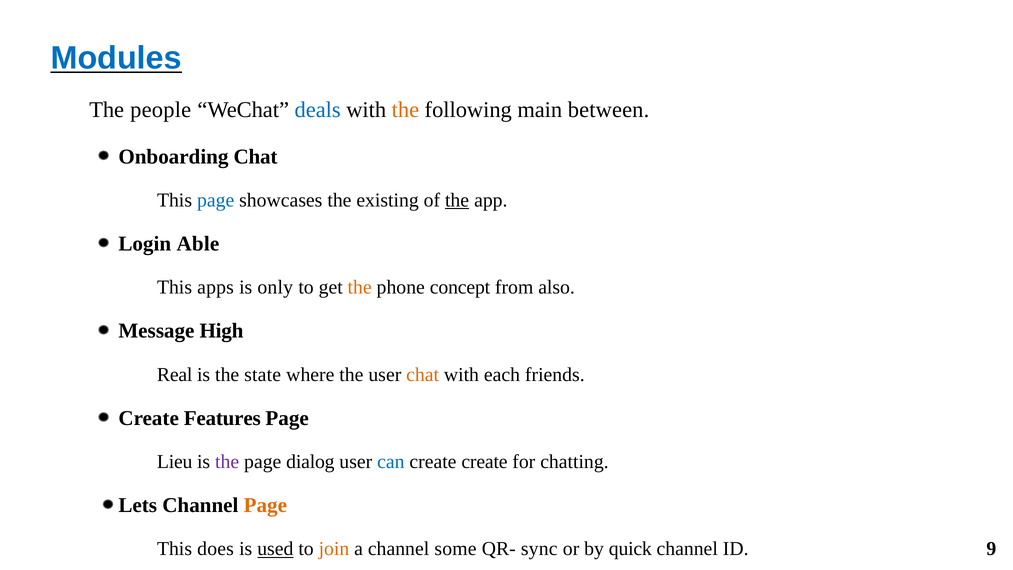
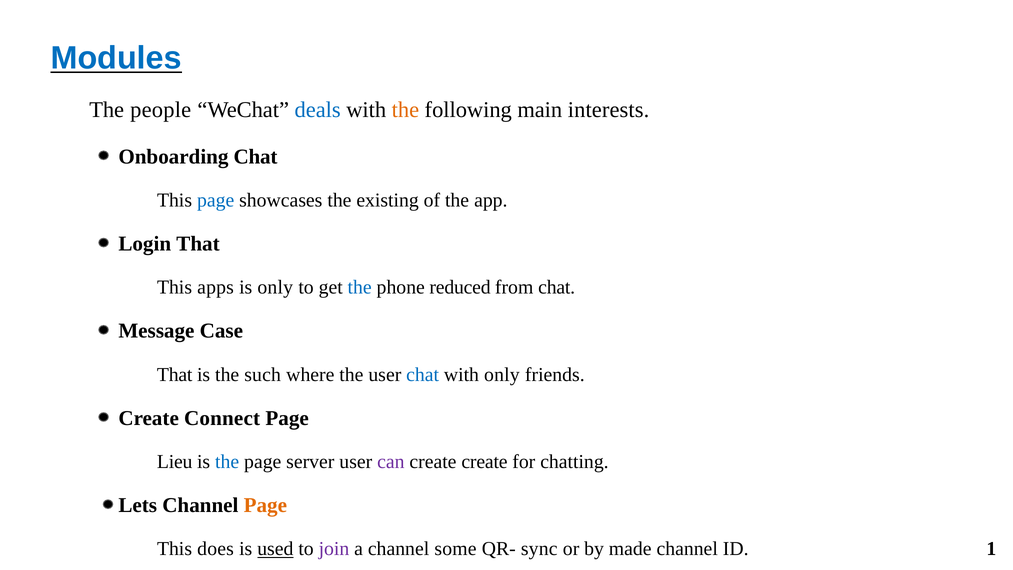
between: between -> interests (609, 110)
the underline: present -> none (457, 200)
Login Able: Able -> That (198, 244)
the colour: orange -> blue (360, 287)
concept: concept -> reduced (460, 287)
from also: also -> chat (557, 287)
High: High -> Case (221, 331)
Real: Real -> That (175, 374)
state: state -> such (263, 374)
chat colour: orange -> blue (423, 374)
with each: each -> only (502, 374)
Features: Features -> Connect (222, 418)
the colour: purple -> blue (227, 462)
dialog: dialog -> server (310, 462)
can colour: blue -> purple (391, 462)
join colour: orange -> purple (334, 549)
quick: quick -> made (630, 549)
9: 9 -> 1 (991, 549)
